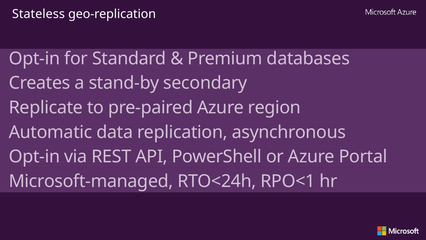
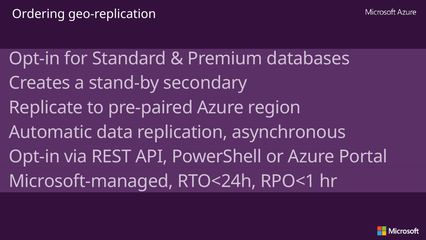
Stateless: Stateless -> Ordering (39, 14)
